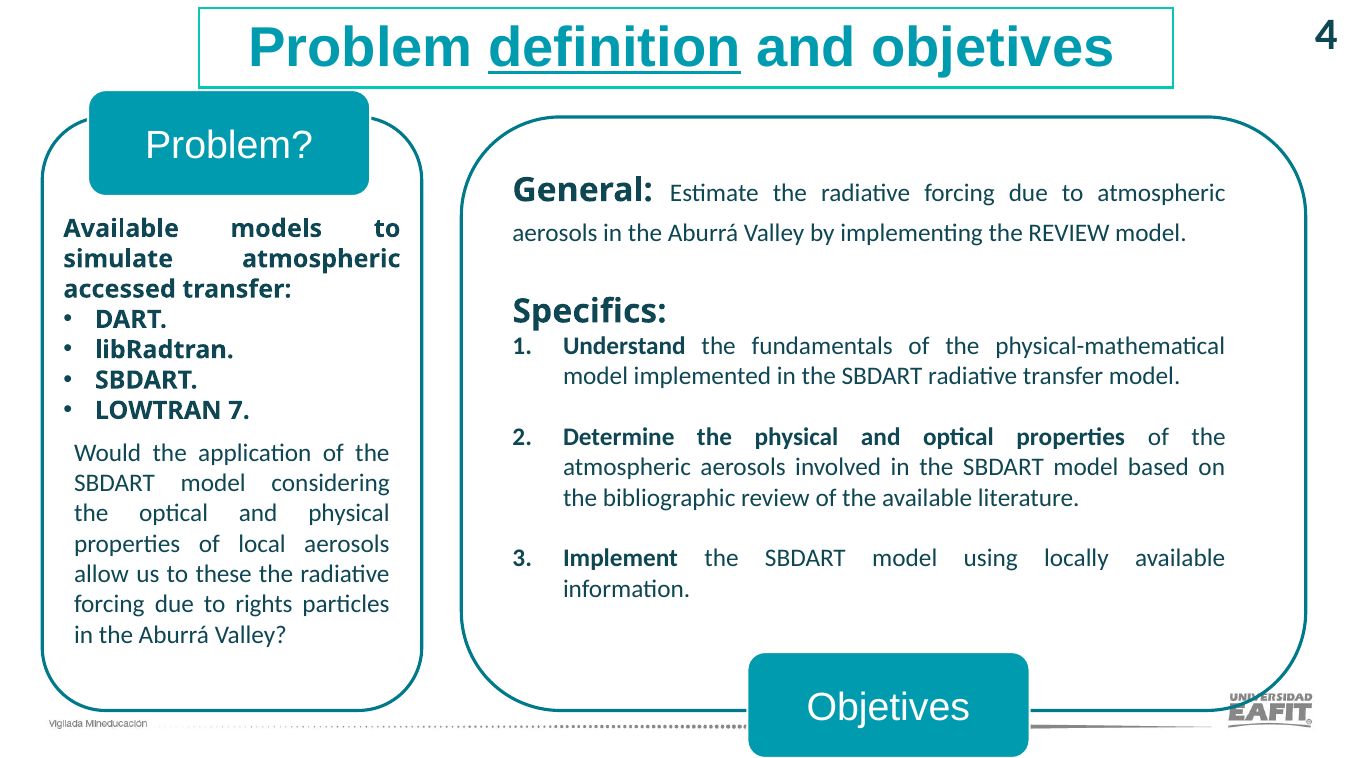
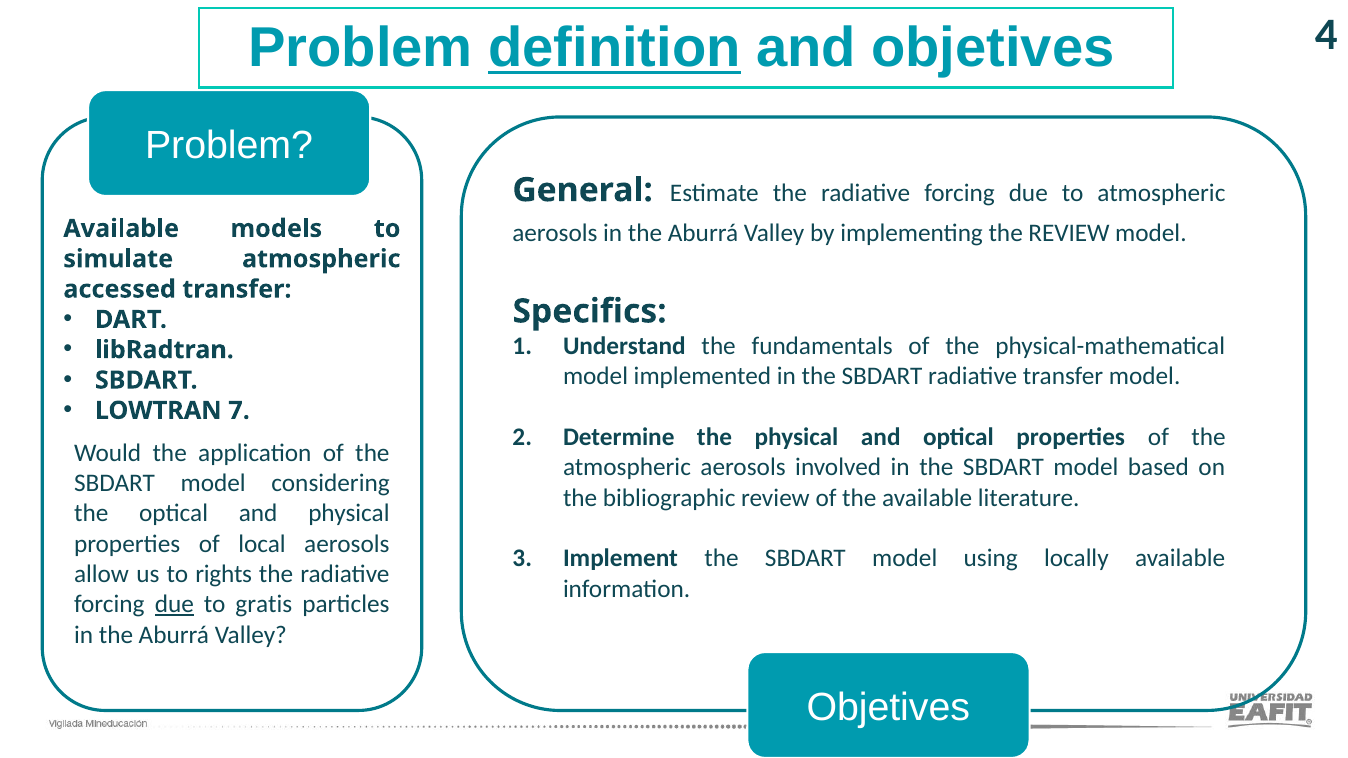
these: these -> rights (224, 574)
due underline: none -> present (174, 605)
rights: rights -> gratis (264, 605)
